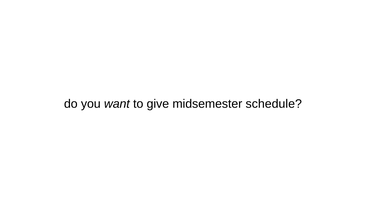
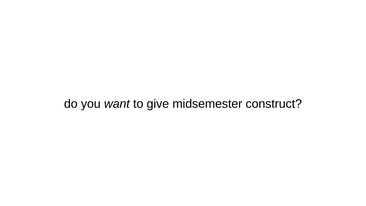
schedule: schedule -> construct (274, 104)
